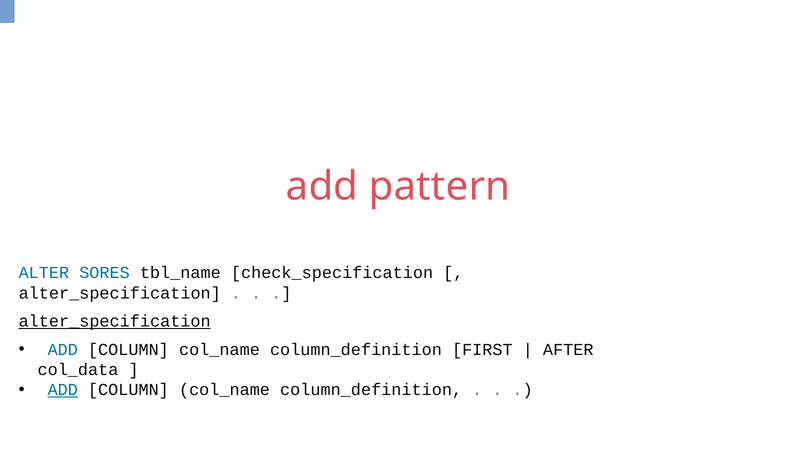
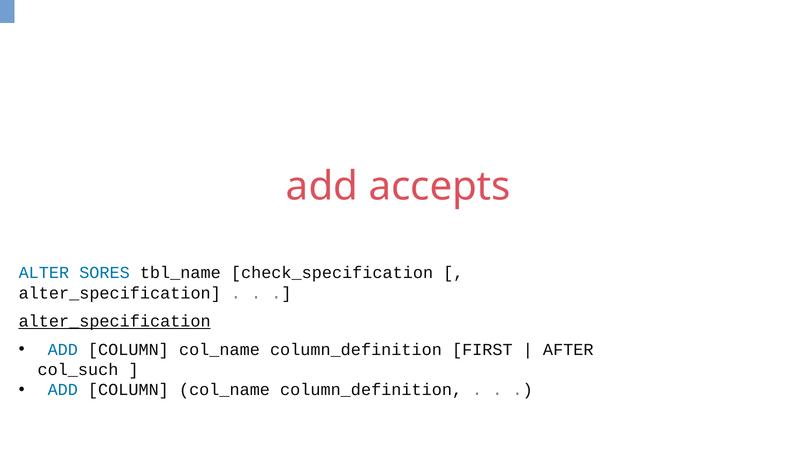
pattern: pattern -> accepts (440, 186)
col_data: col_data -> col_such (78, 370)
ADD underline: present -> none (63, 390)
